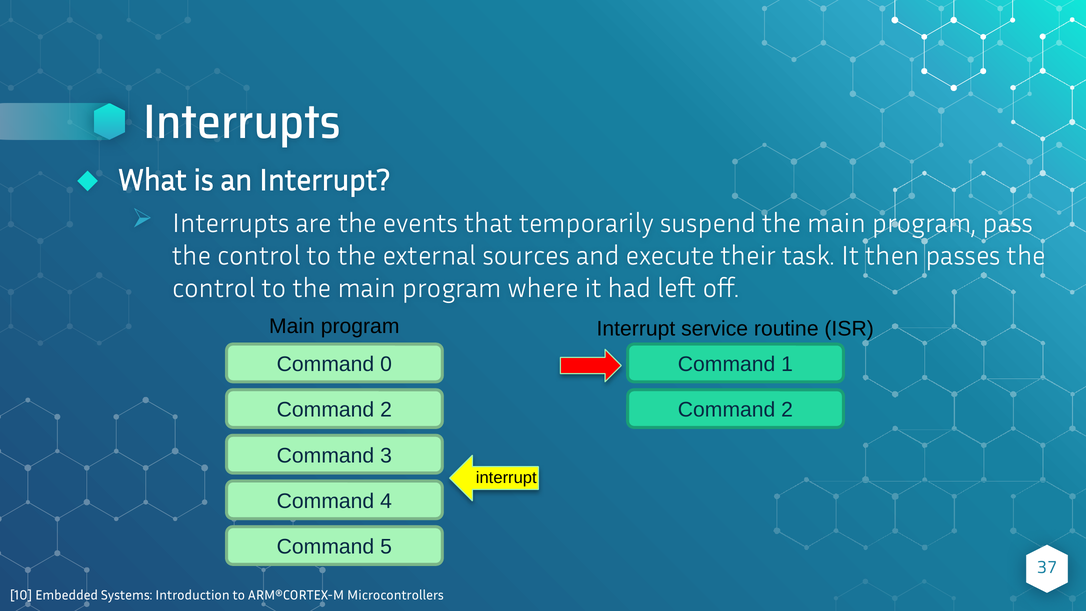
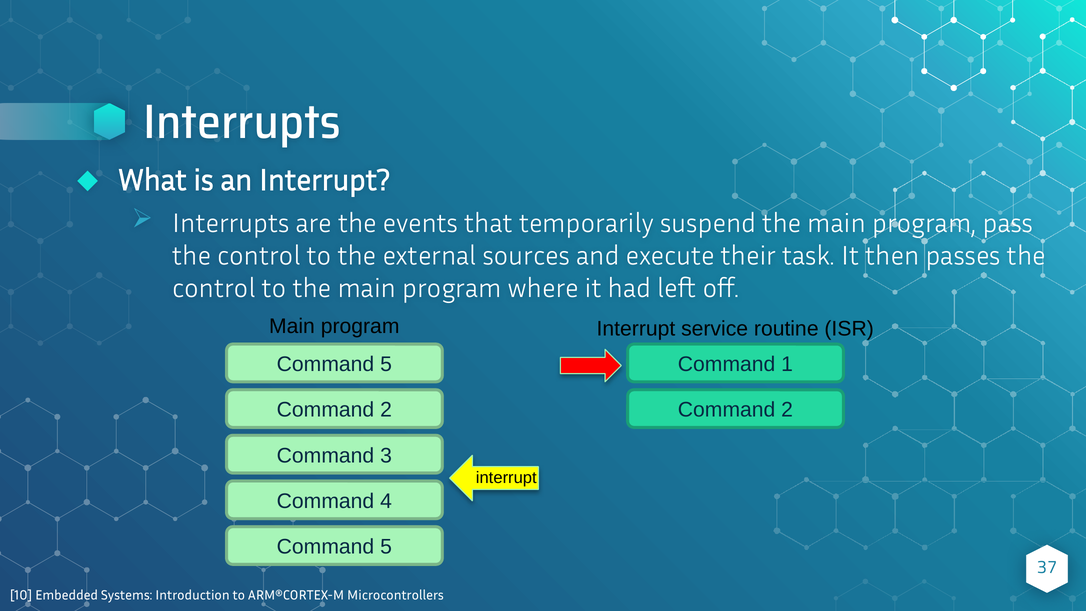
0: 0 -> 5 (386, 364)
